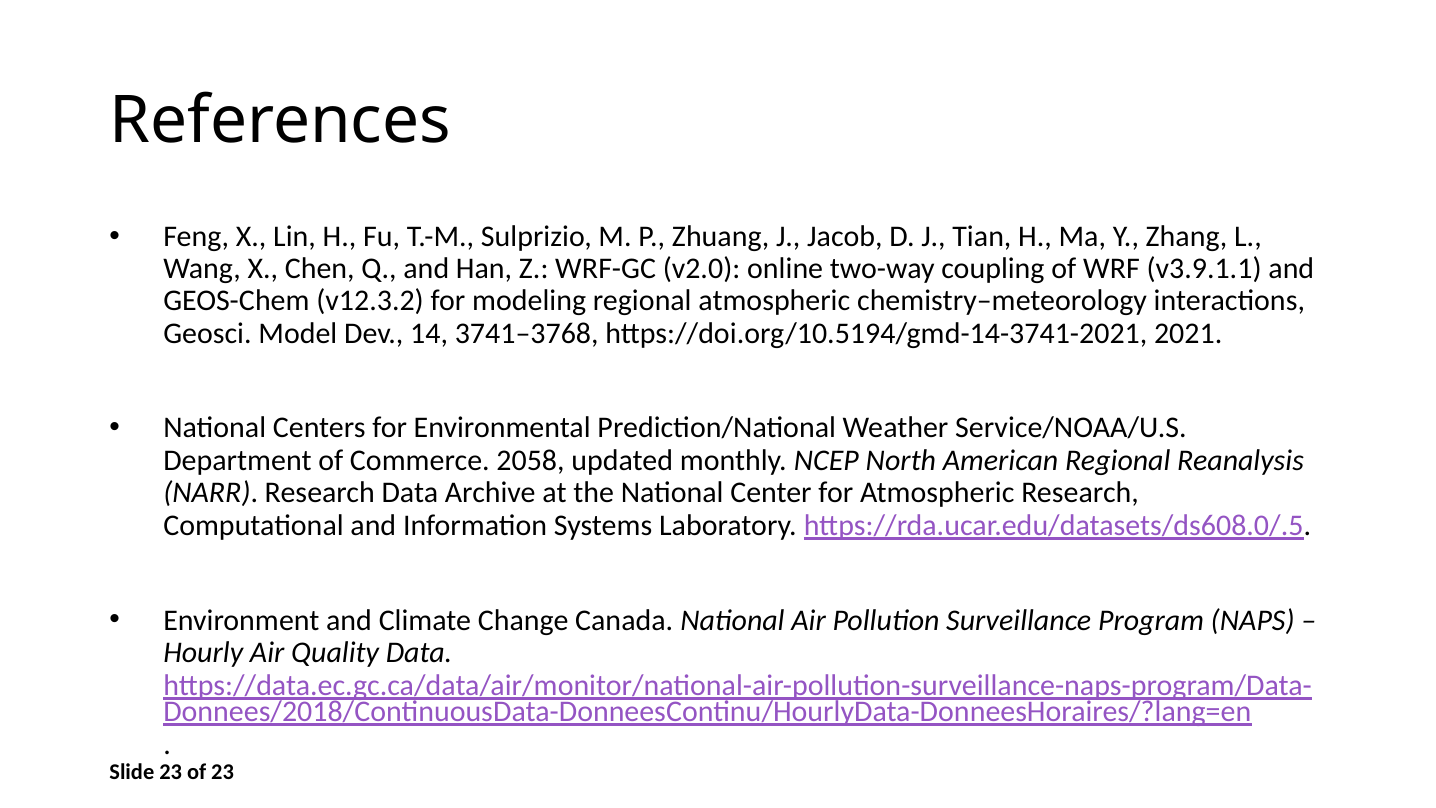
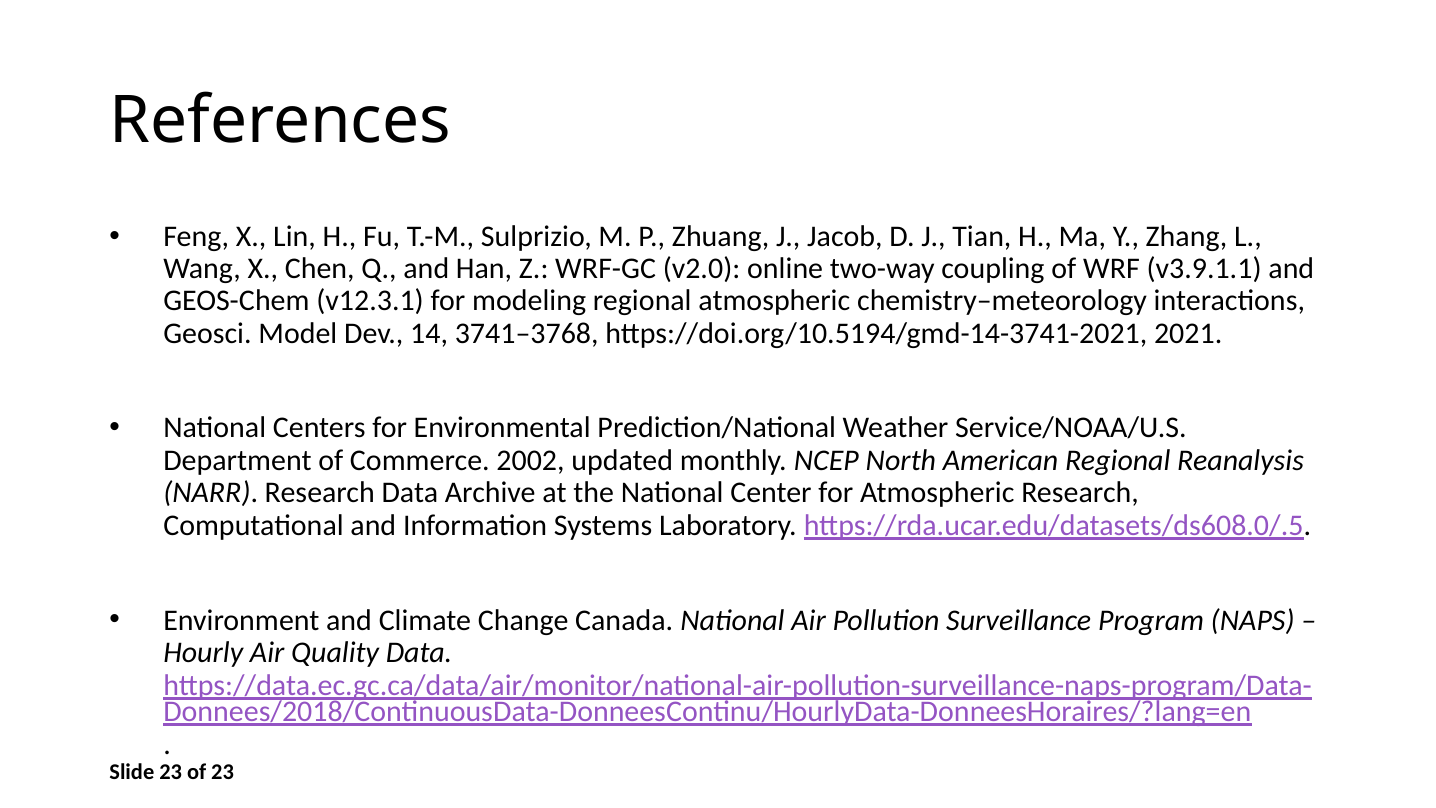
v12.3.2: v12.3.2 -> v12.3.1 (370, 301)
2058: 2058 -> 2002 (531, 460)
